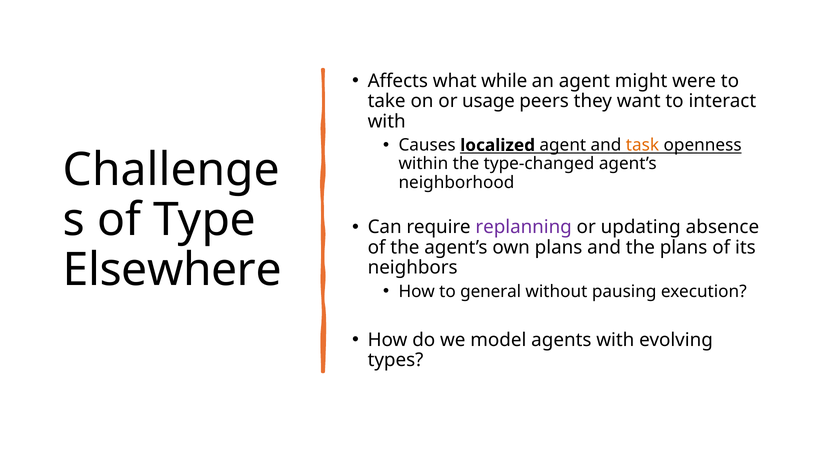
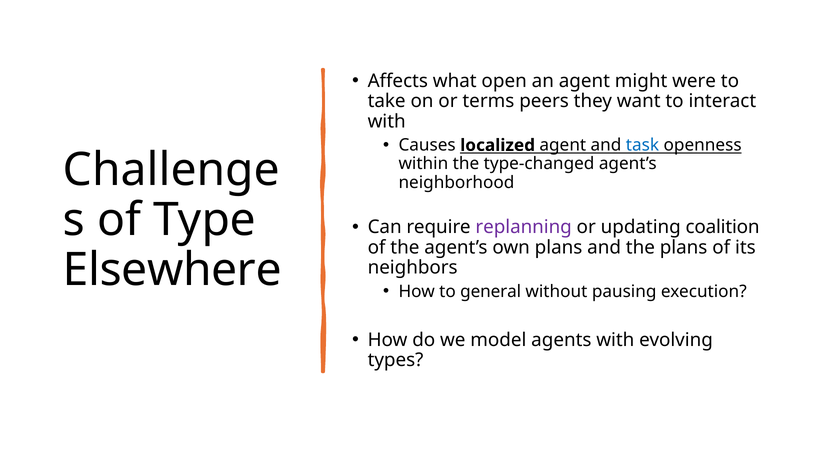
while: while -> open (504, 81)
usage: usage -> terms (488, 101)
task colour: orange -> blue (642, 145)
absence: absence -> coalition (723, 227)
